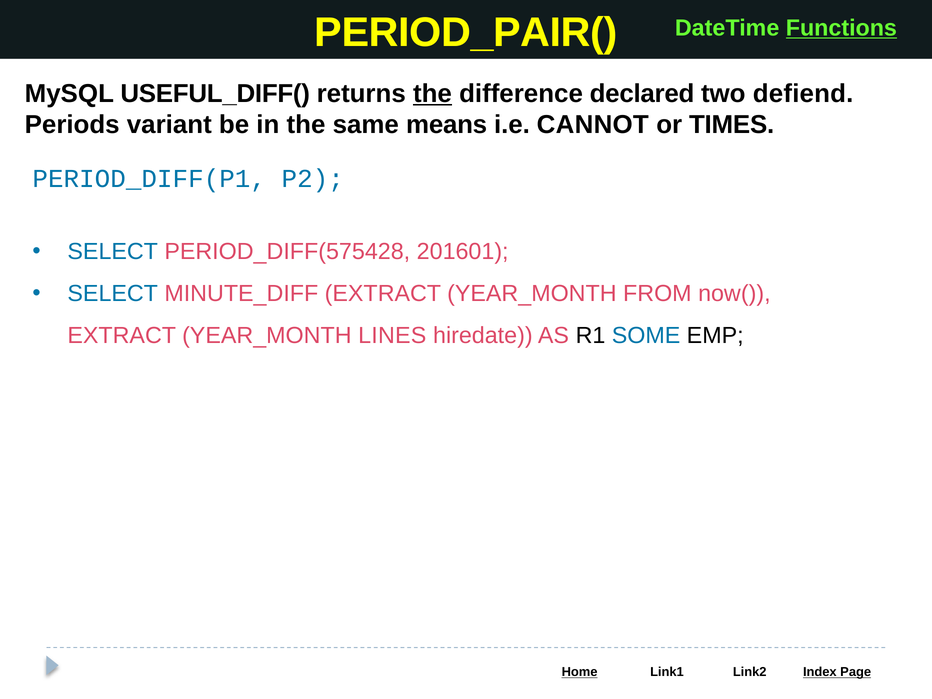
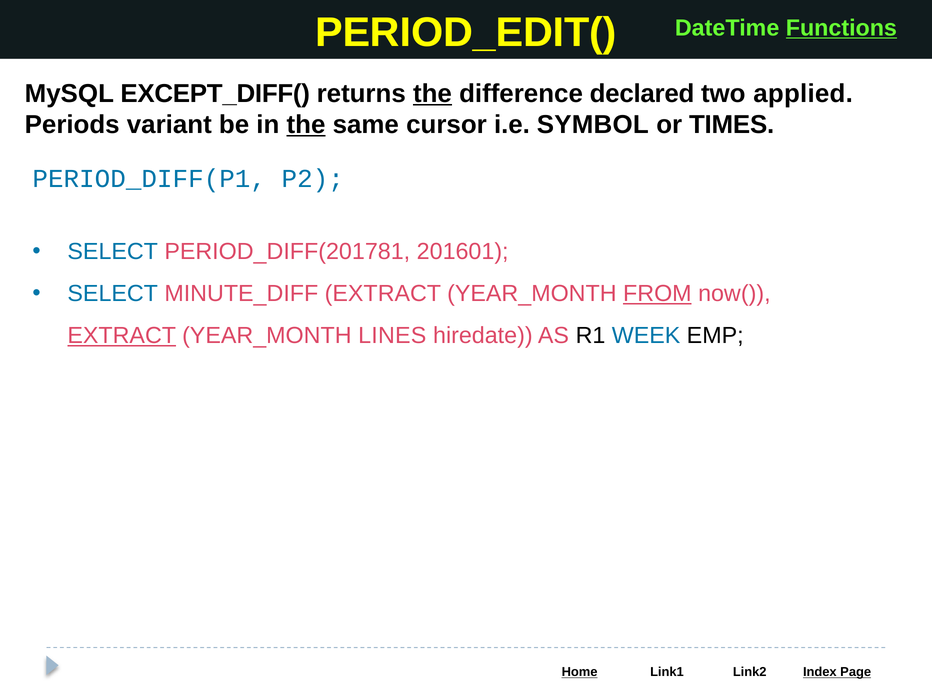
PERIOD_PAIR(: PERIOD_PAIR( -> PERIOD_EDIT( (466, 32)
USEFUL_DIFF(: USEFUL_DIFF( -> EXCEPT_DIFF( (215, 94)
defiend: defiend -> applied (803, 94)
the underline: none -> present (306, 125)
means: means -> cursor (446, 125)
CANNOT: CANNOT -> SYMBOL (593, 125)
PERIOD_DIFF(575428: PERIOD_DIFF(575428 -> PERIOD_DIFF(201781 (287, 252)
FROM underline: none -> present (657, 294)
EXTRACT underline: none -> present (122, 336)
SOME: SOME -> WEEK (646, 336)
